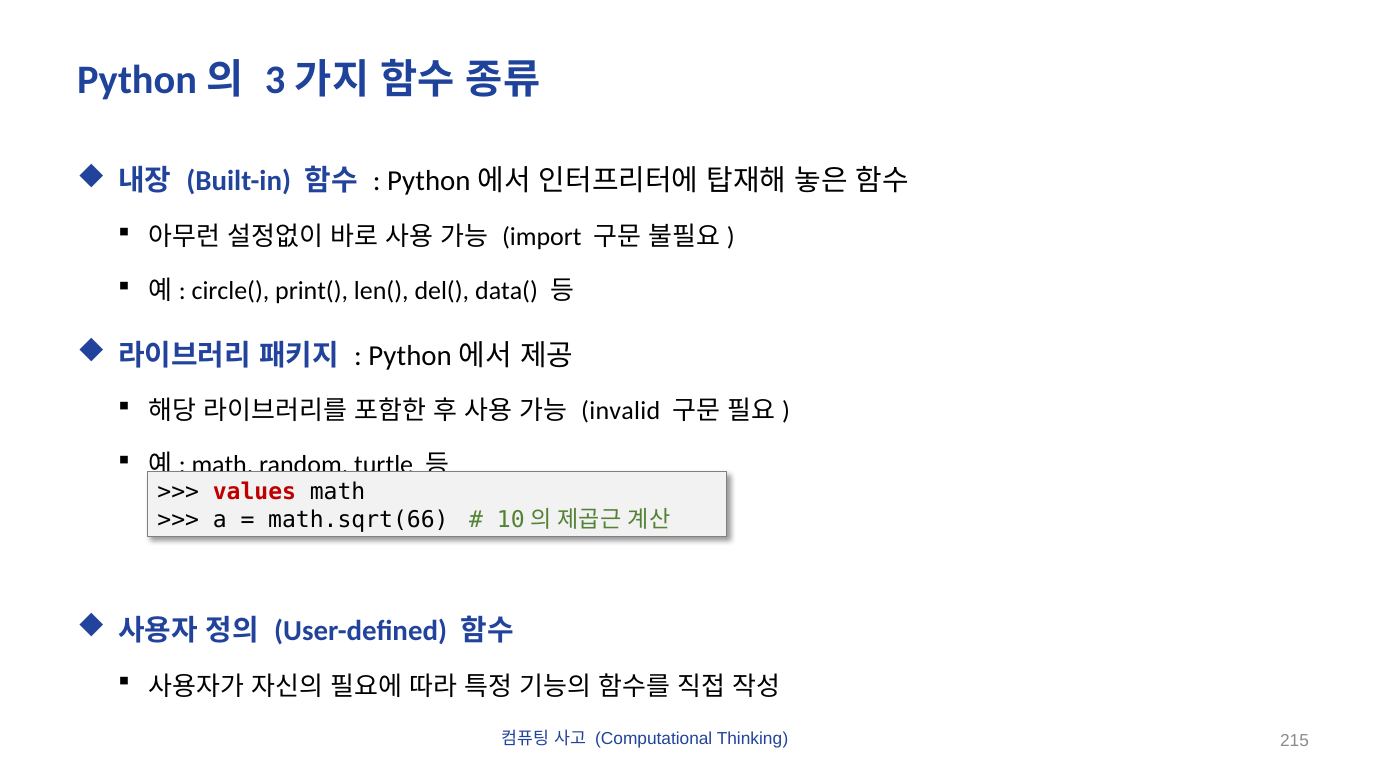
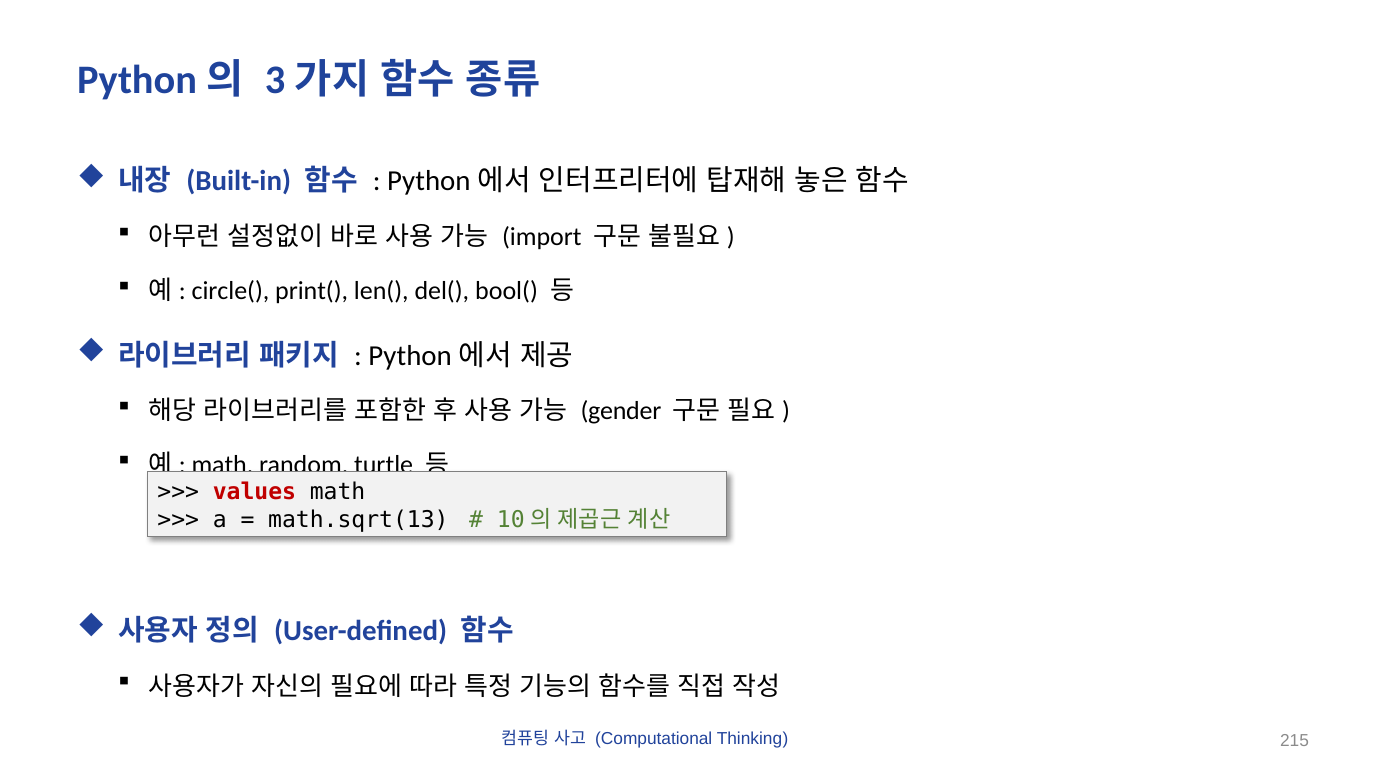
data(: data( -> bool( (507, 291)
invalid: invalid -> gender (621, 411)
math.sqrt(66: math.sqrt(66 -> math.sqrt(13 (358, 519)
